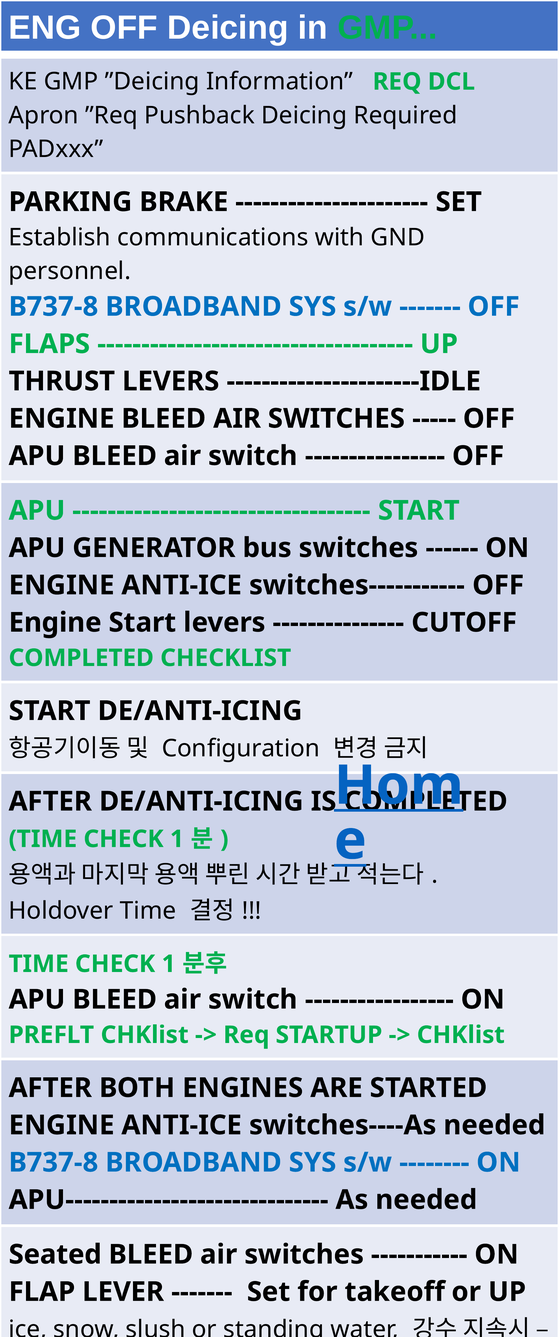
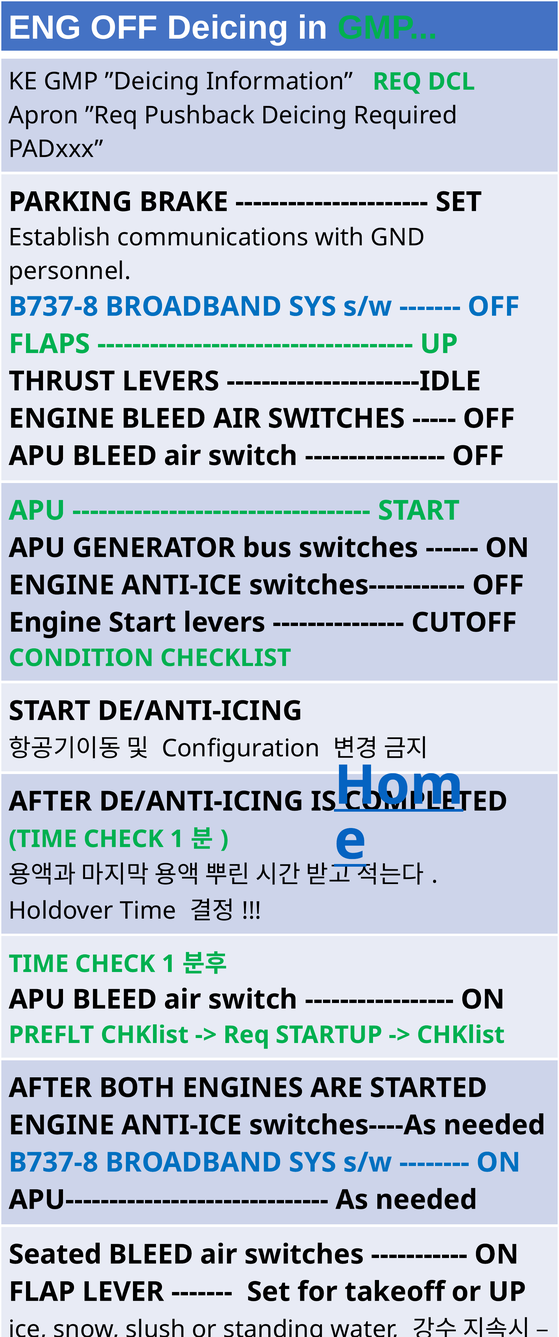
COMPLETED: COMPLETED -> CONDITION (81, 658)
